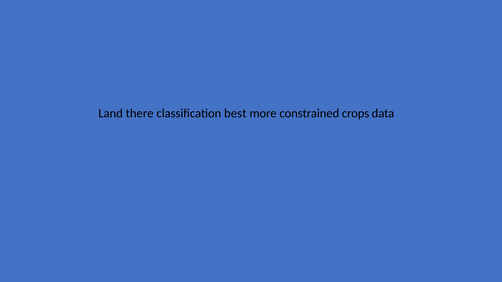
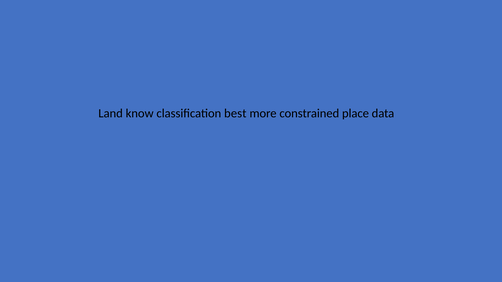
there: there -> know (140, 114)
crops: crops -> place (356, 114)
